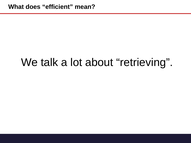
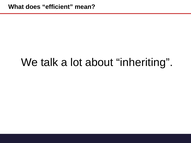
retrieving: retrieving -> inheriting (145, 63)
